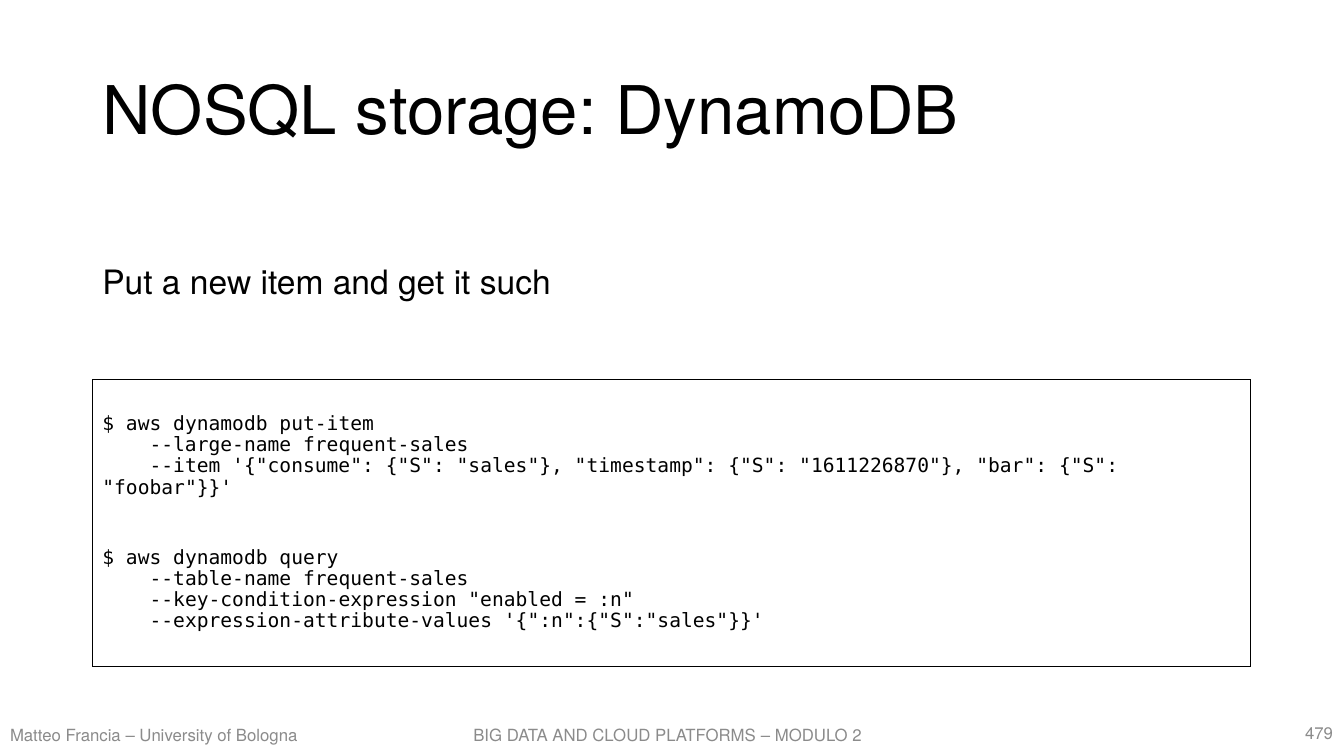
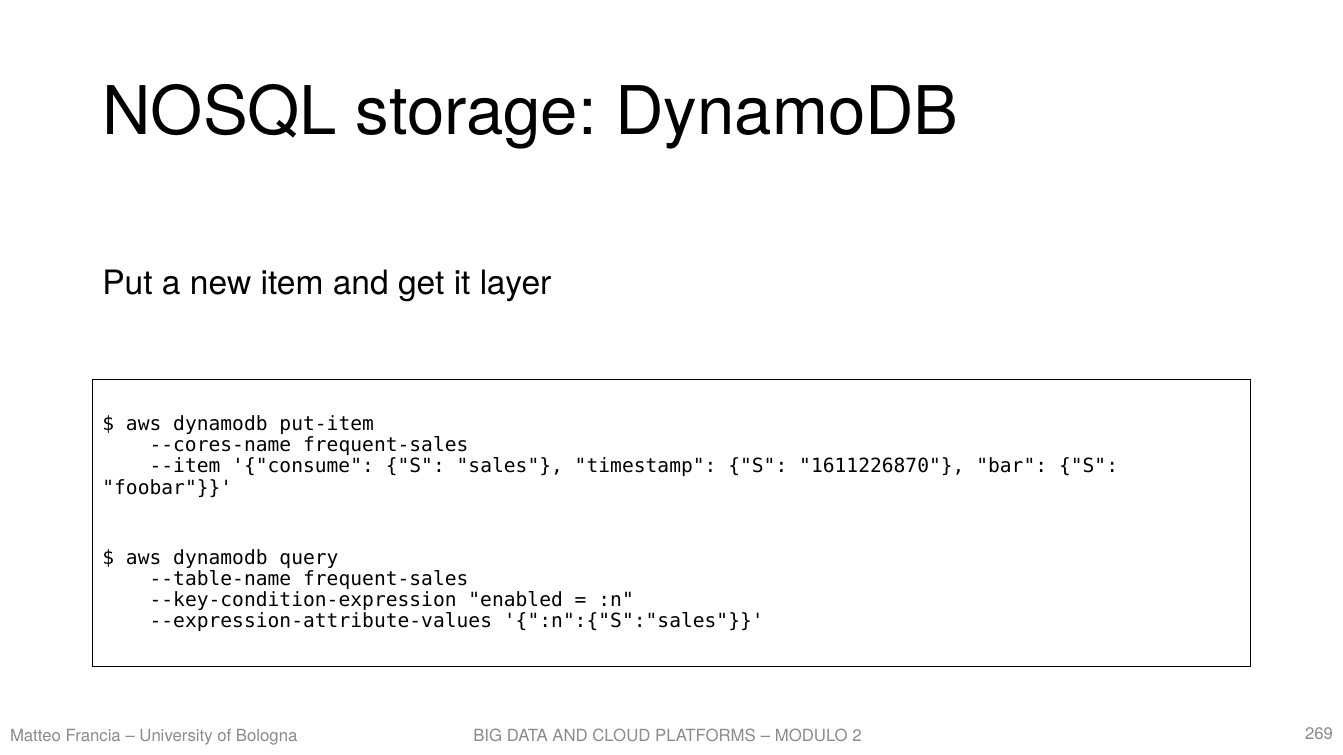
such: such -> layer (516, 283)
--large-name: --large-name -> --cores-name (220, 445)
479: 479 -> 269 (1319, 735)
